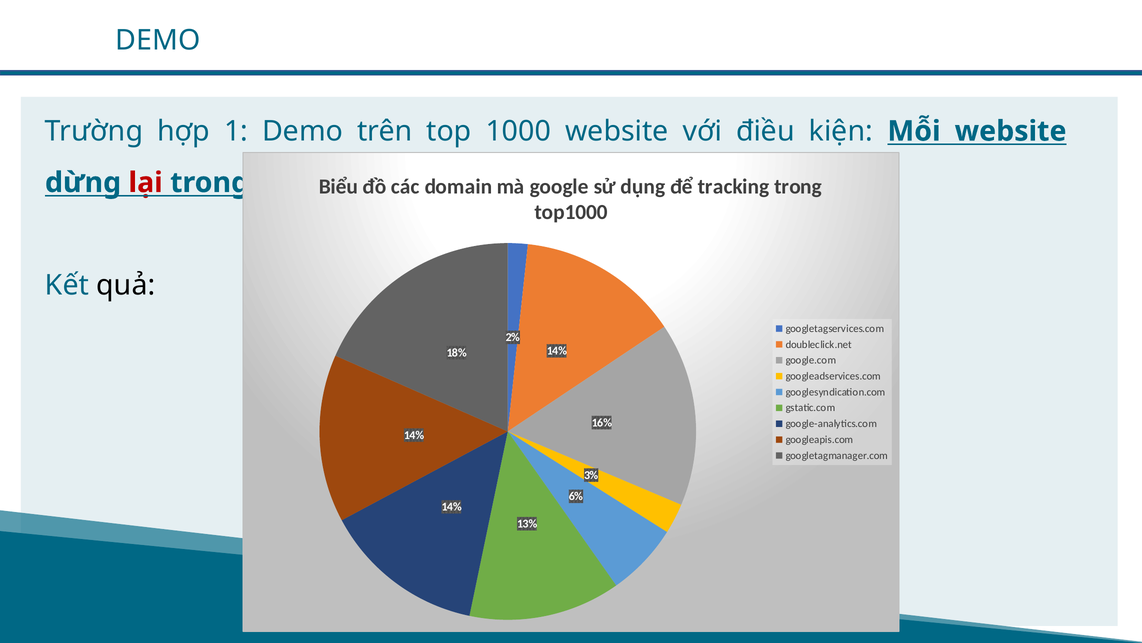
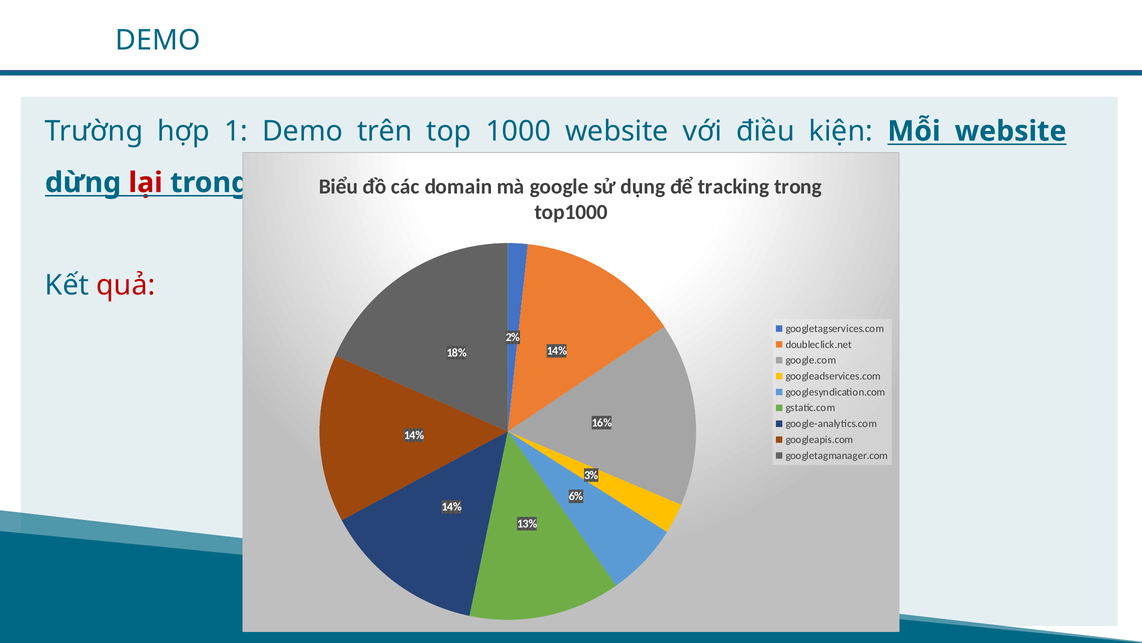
quả colour: black -> red (126, 285)
